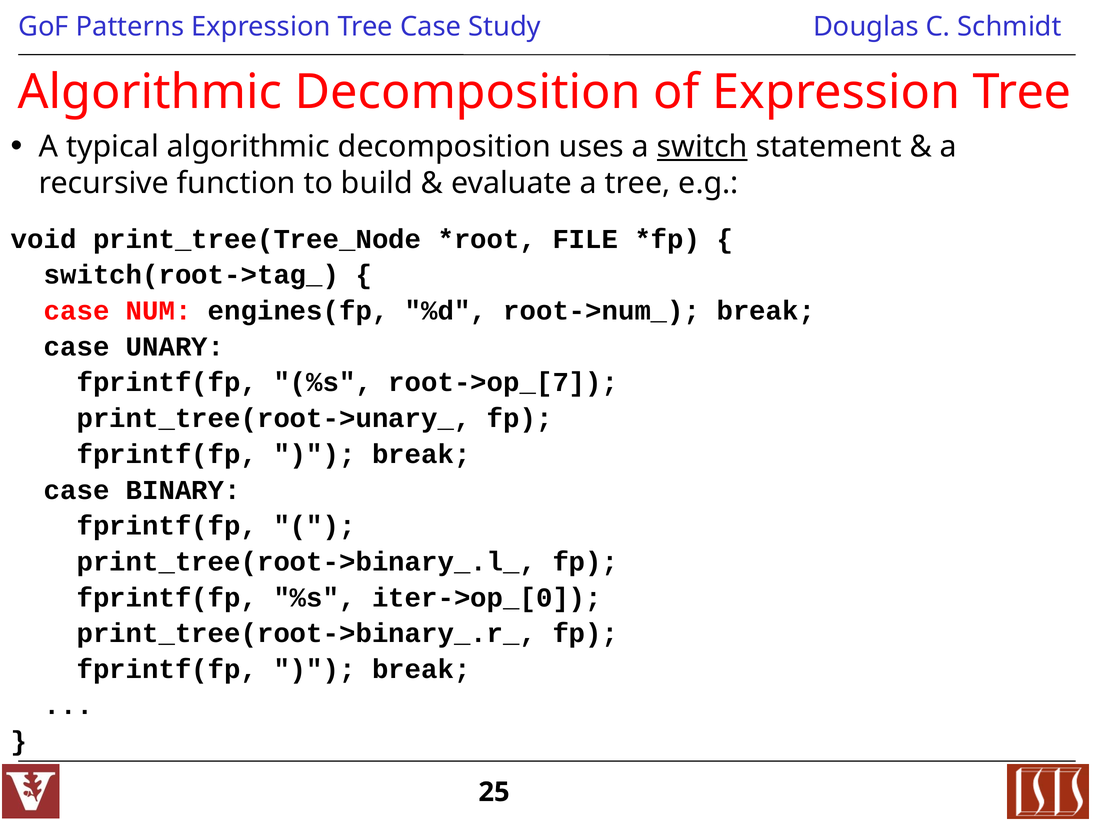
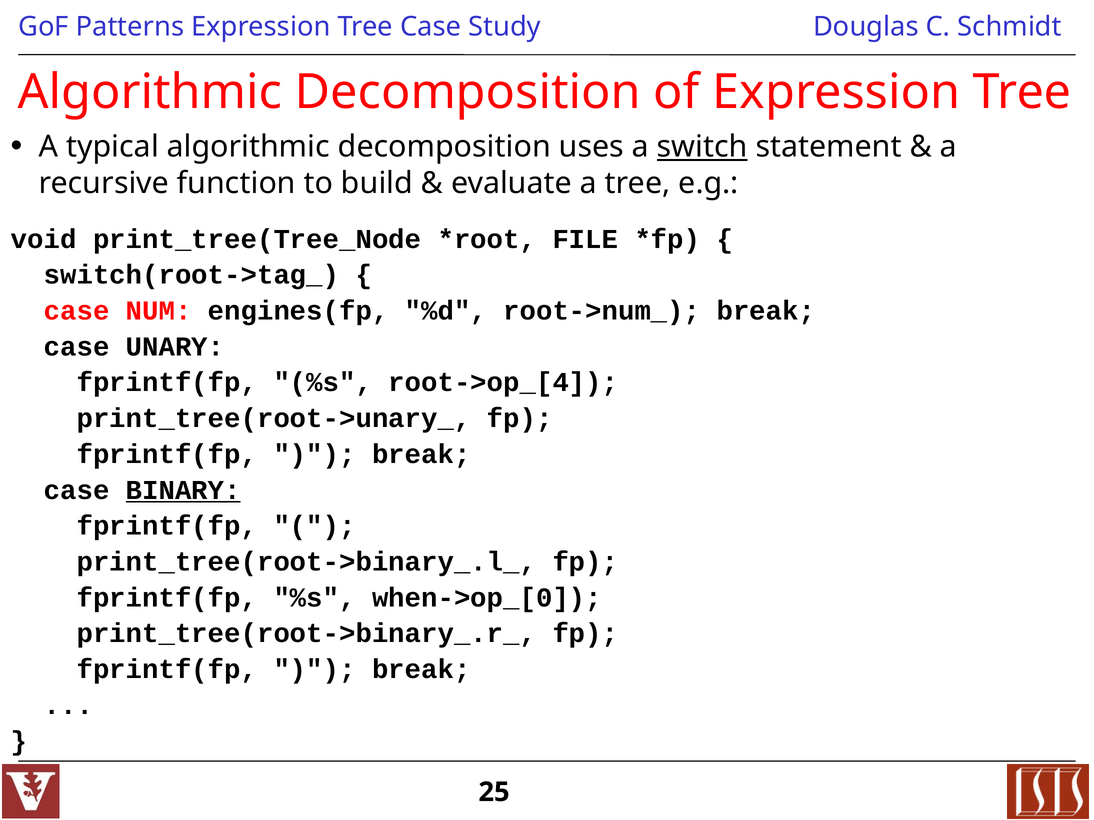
root->op_[7: root->op_[7 -> root->op_[4 (503, 383)
BINARY underline: none -> present (183, 490)
iter->op_[0: iter->op_[0 -> when->op_[0 (487, 598)
